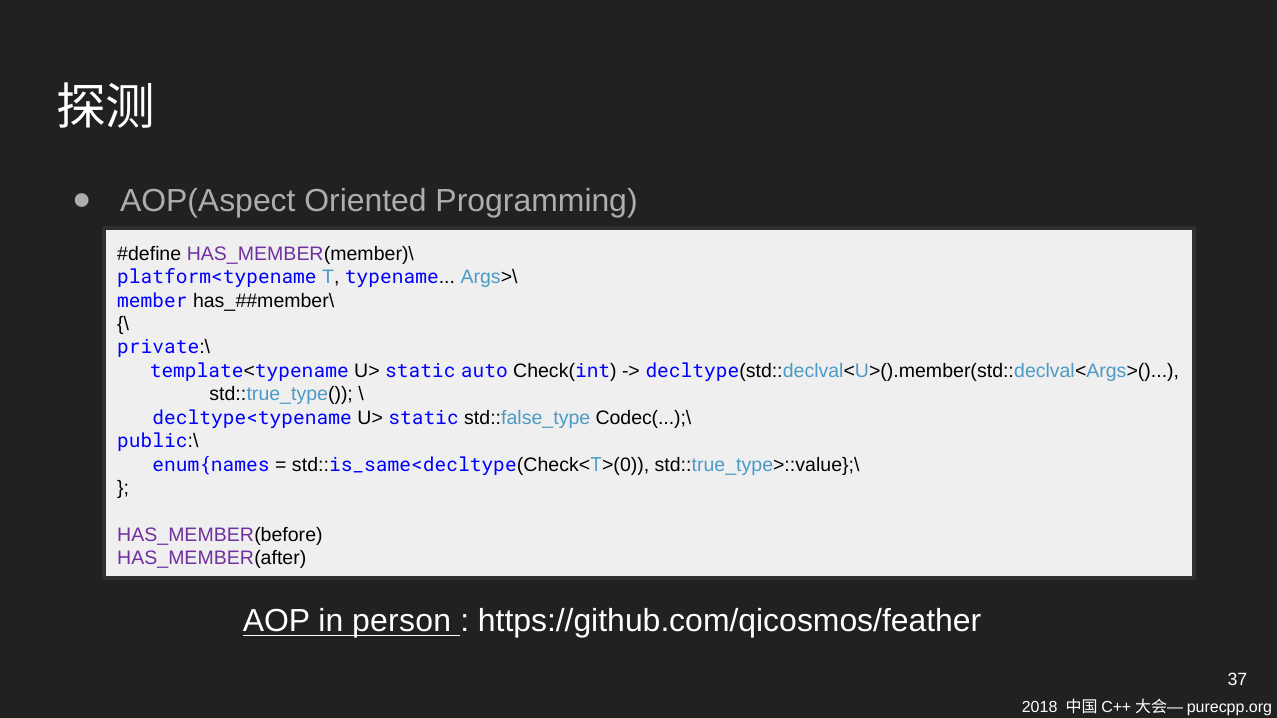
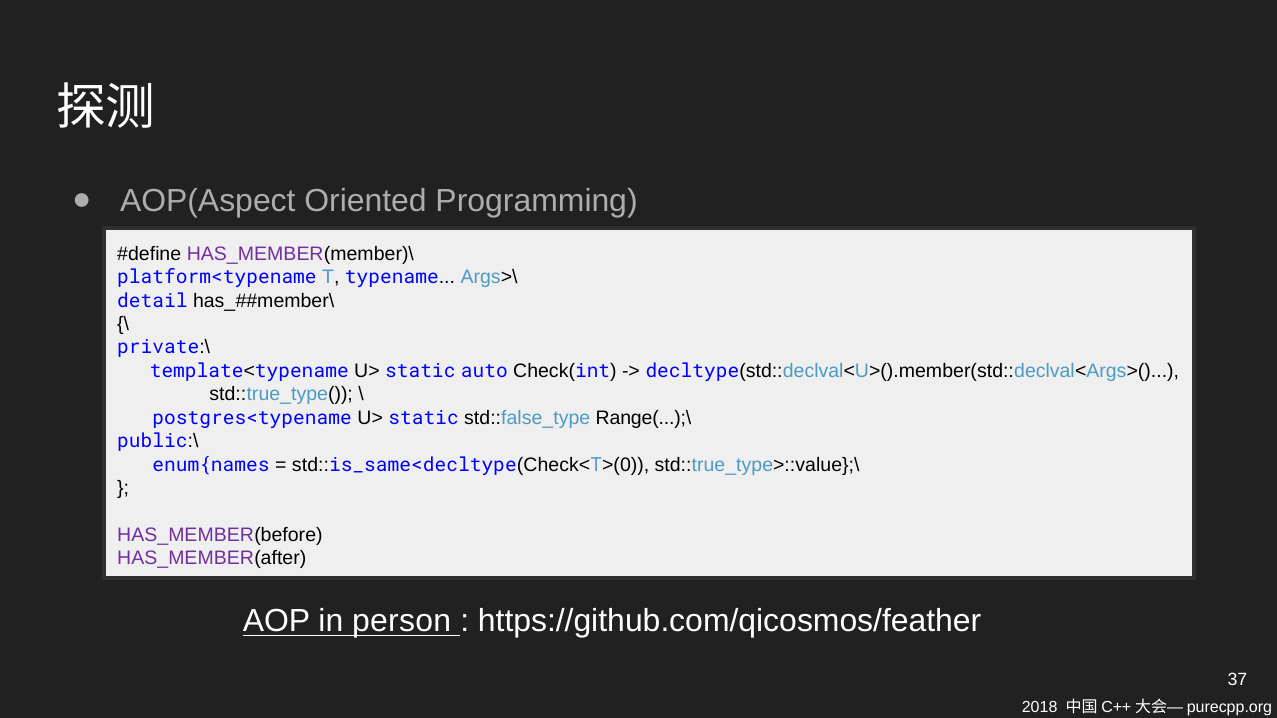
member: member -> detail (152, 301)
decltype<typename: decltype<typename -> postgres<typename (252, 418)
Codec(...);\: Codec(...);\ -> Range(...);\ (644, 418)
